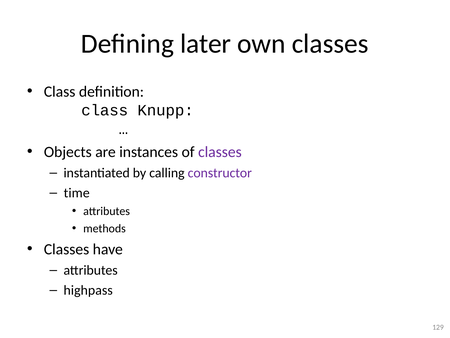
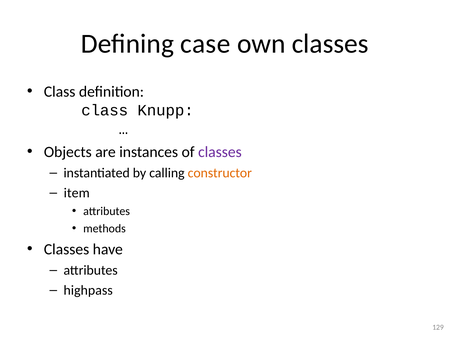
later: later -> case (205, 44)
constructor colour: purple -> orange (220, 173)
time: time -> item (77, 193)
